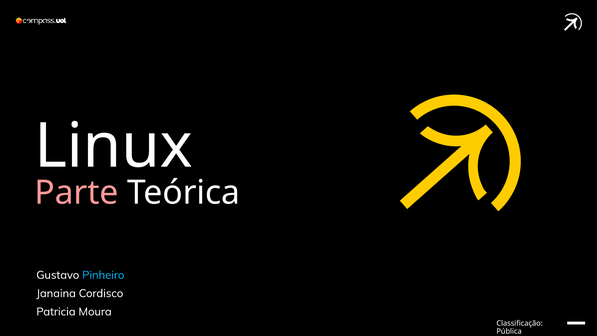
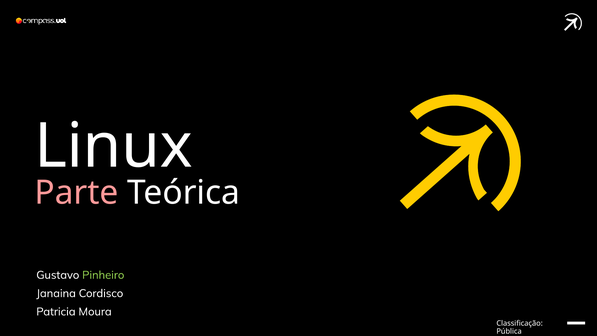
Pinheiro colour: light blue -> light green (103, 275)
